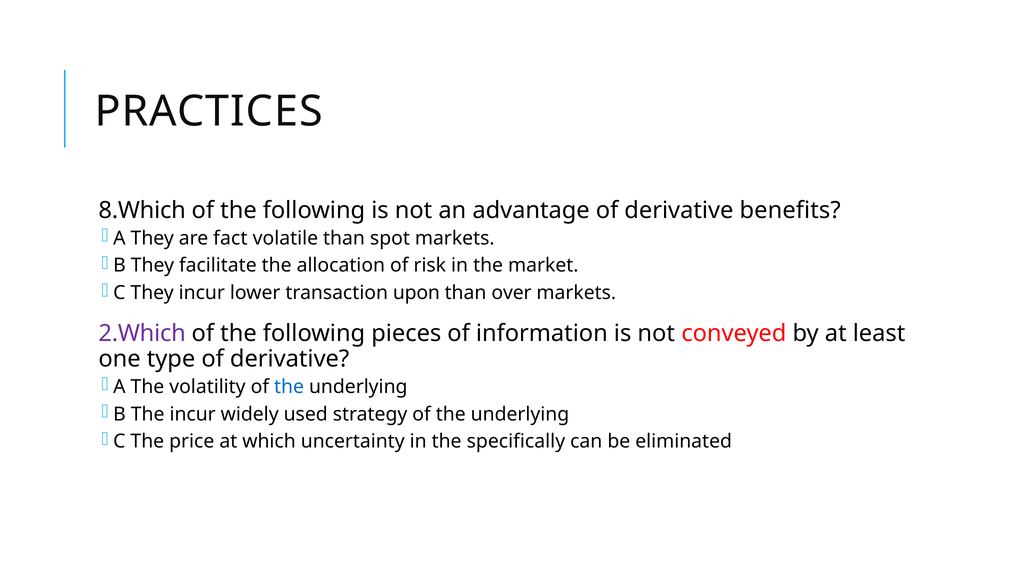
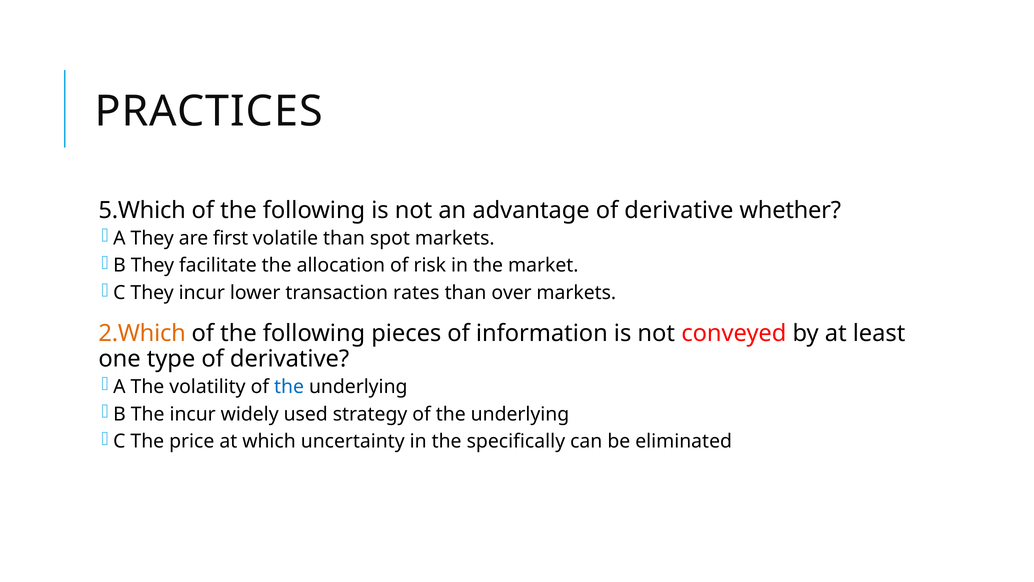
8.Which: 8.Which -> 5.Which (142, 210)
benefits: benefits -> whether (790, 210)
fact: fact -> first (231, 238)
upon: upon -> rates (416, 293)
2.Which colour: purple -> orange (142, 333)
